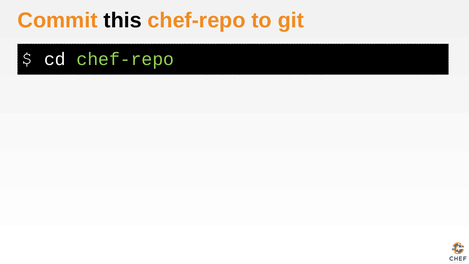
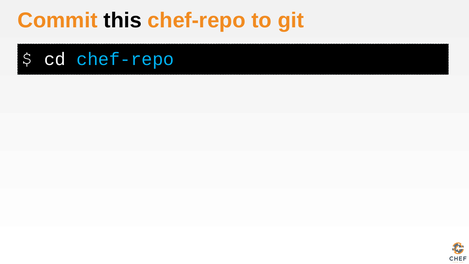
chef-repo colour: light green -> light blue (125, 59)
